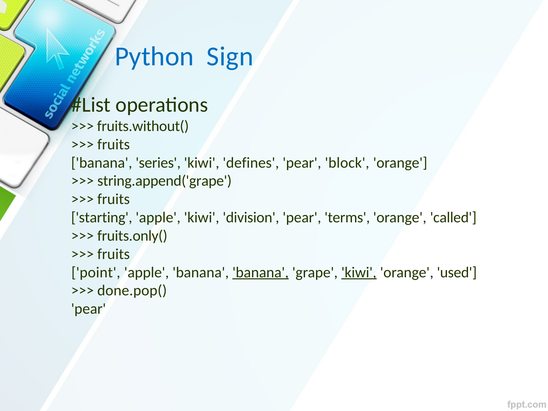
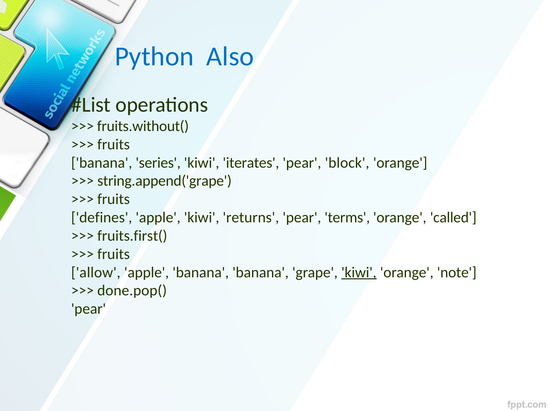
Sign: Sign -> Also (230, 56)
defines: defines -> iterates (251, 163)
starting: starting -> defines (102, 218)
division: division -> returns (251, 218)
fruits.only(: fruits.only( -> fruits.first( (132, 236)
point: point -> allow (96, 272)
banana underline: present -> none (261, 272)
used: used -> note (457, 272)
